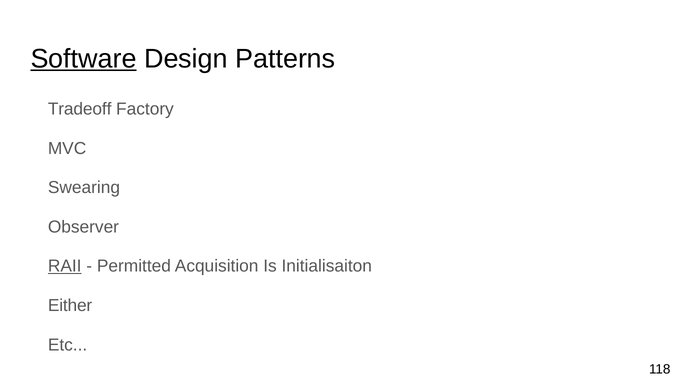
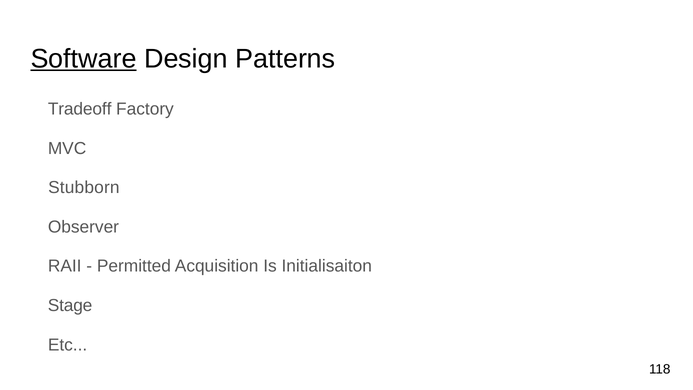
Swearing: Swearing -> Stubborn (84, 188)
RAII underline: present -> none (65, 266)
Either: Either -> Stage (70, 305)
